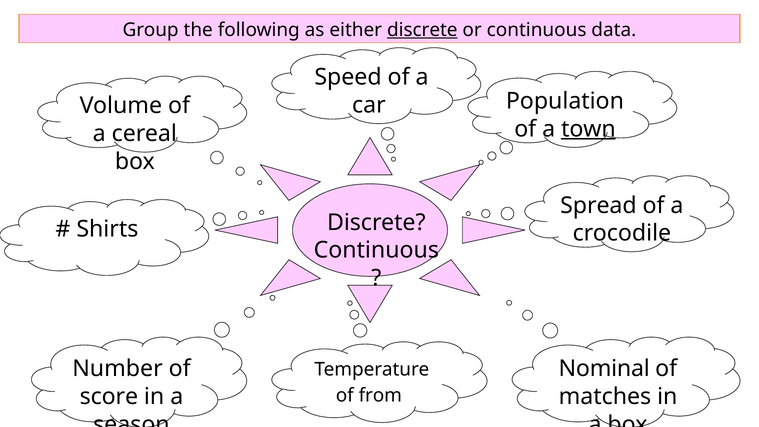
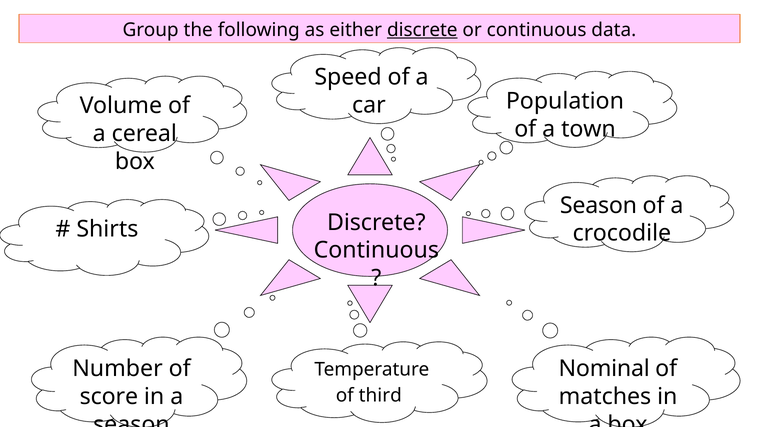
town underline: present -> none (588, 129)
Spread: Spread -> Season (599, 205)
from: from -> third (380, 395)
